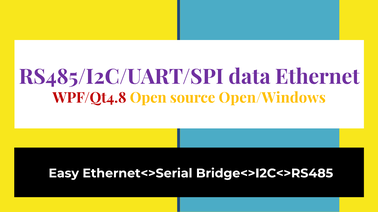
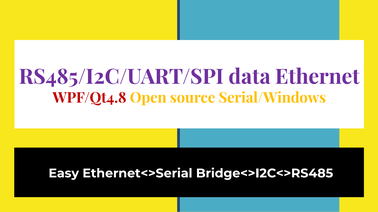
Open/Windows: Open/Windows -> Serial/Windows (272, 98)
